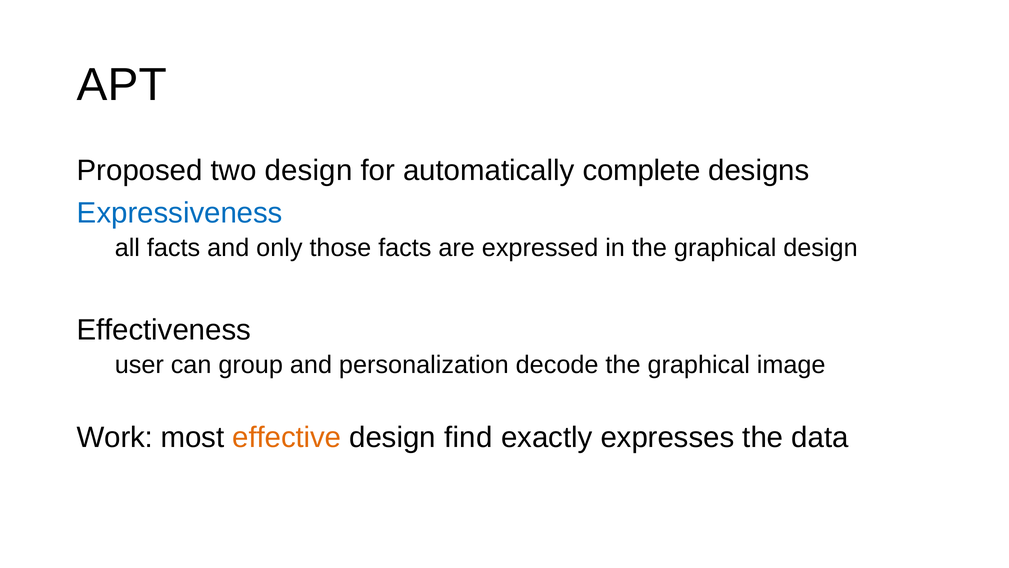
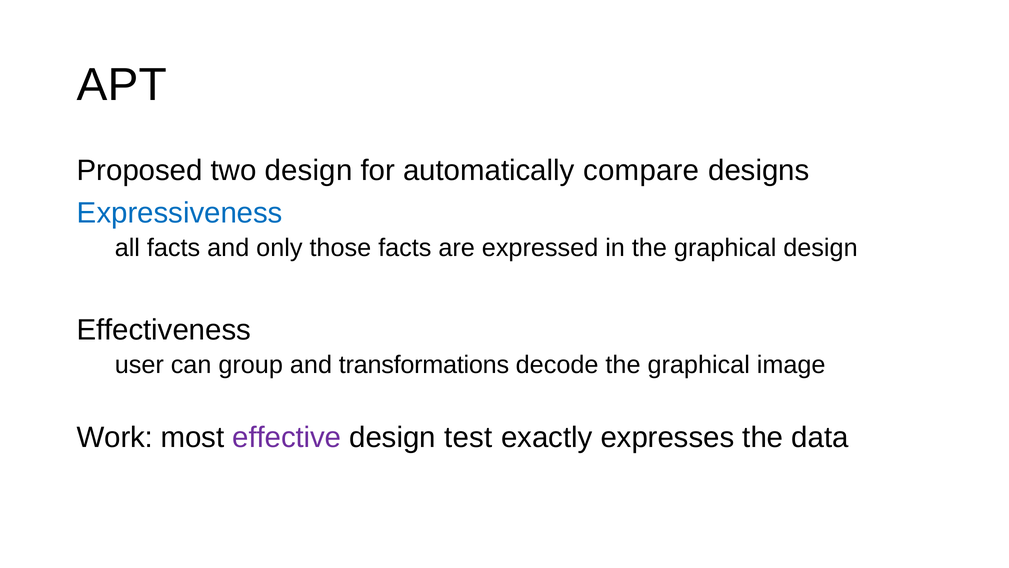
complete: complete -> compare (641, 171)
personalization: personalization -> transformations (424, 365)
effective colour: orange -> purple (287, 437)
find: find -> test (468, 437)
